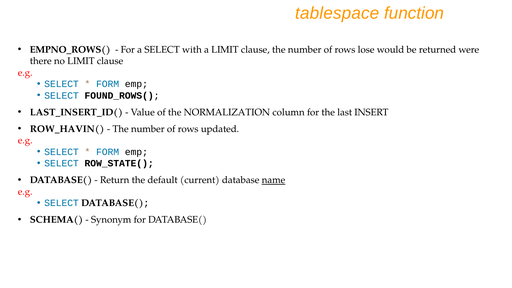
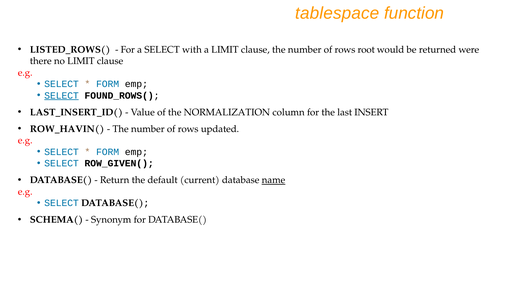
EMPNO_ROWS(: EMPNO_ROWS( -> LISTED_ROWS( (70, 50)
lose: lose -> root (366, 50)
SELECT underline: none -> present (62, 96)
ROW_STATE(: ROW_STATE( -> ROW_GIVEN( (119, 163)
